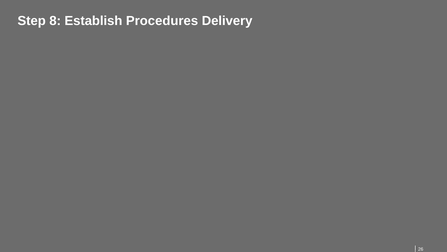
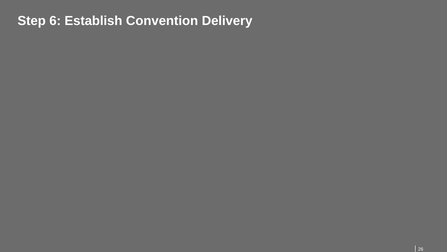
8: 8 -> 6 (55, 21)
Procedures: Procedures -> Convention (162, 21)
